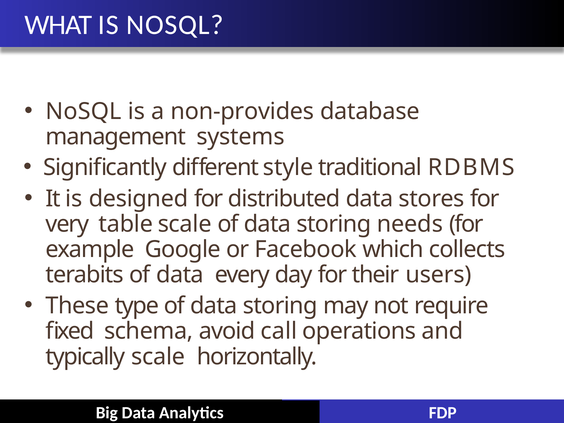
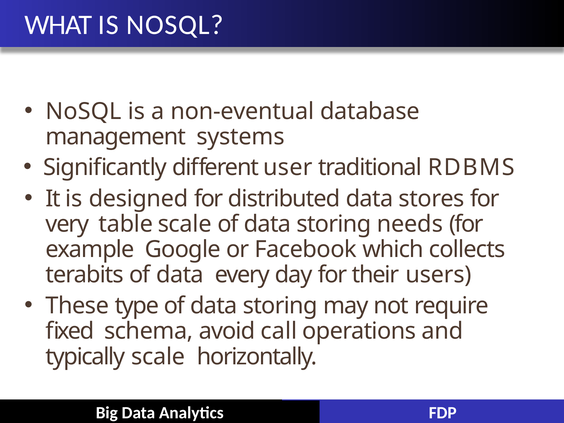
non-provides: non-provides -> non-eventual (242, 111)
style: style -> user (288, 167)
